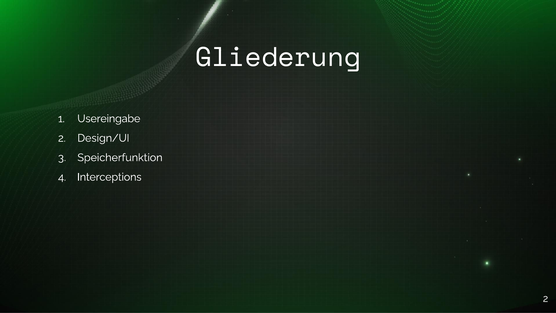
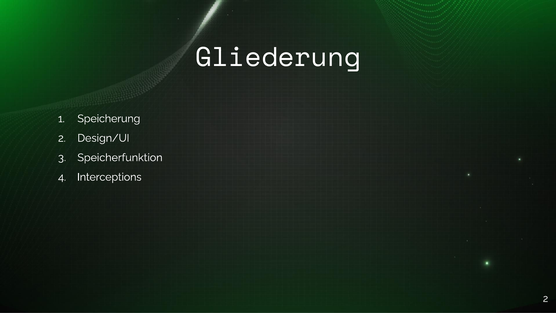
Usereingabe: Usereingabe -> Speicherung (109, 119)
